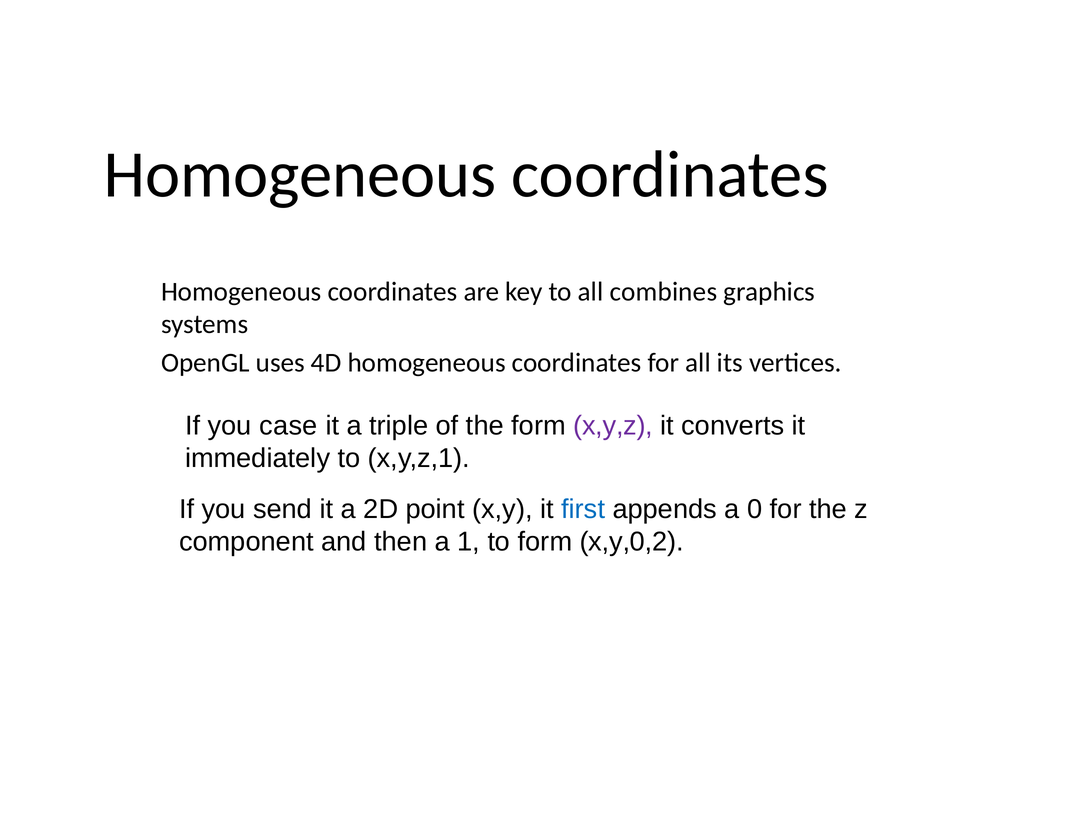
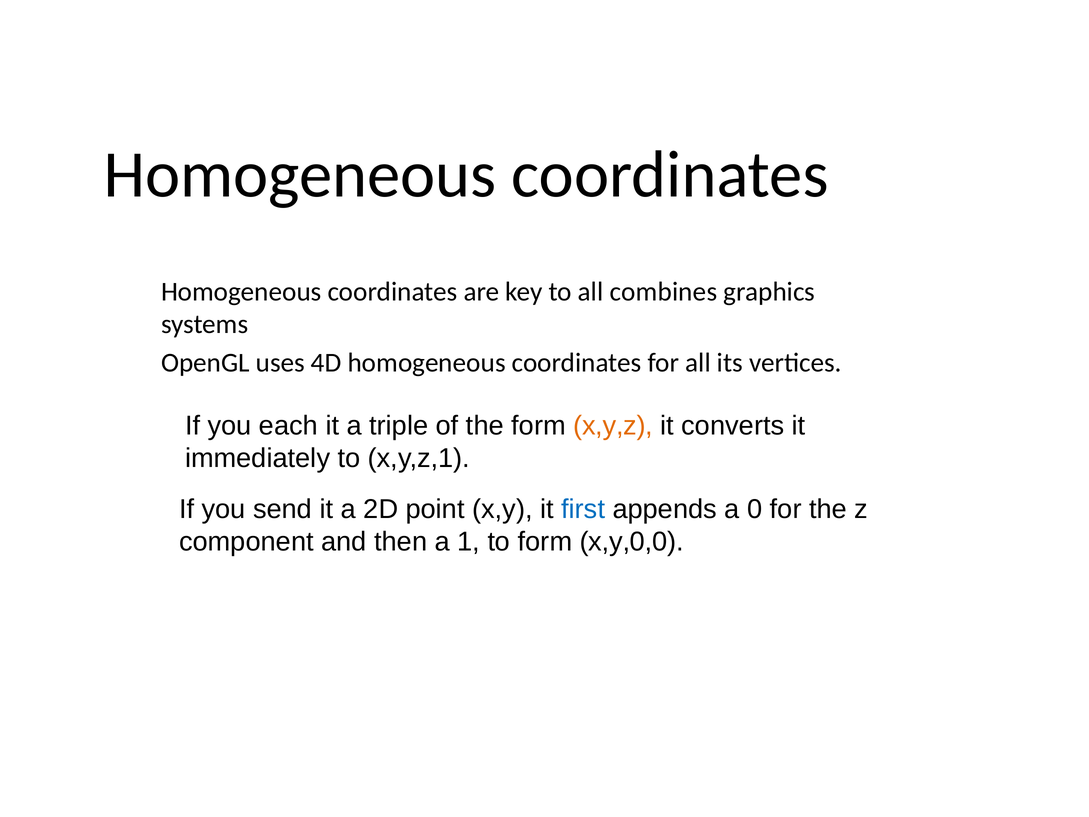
case: case -> each (289, 426)
x,y,z colour: purple -> orange (613, 426)
x,y,0,2: x,y,0,2 -> x,y,0,0 (632, 542)
